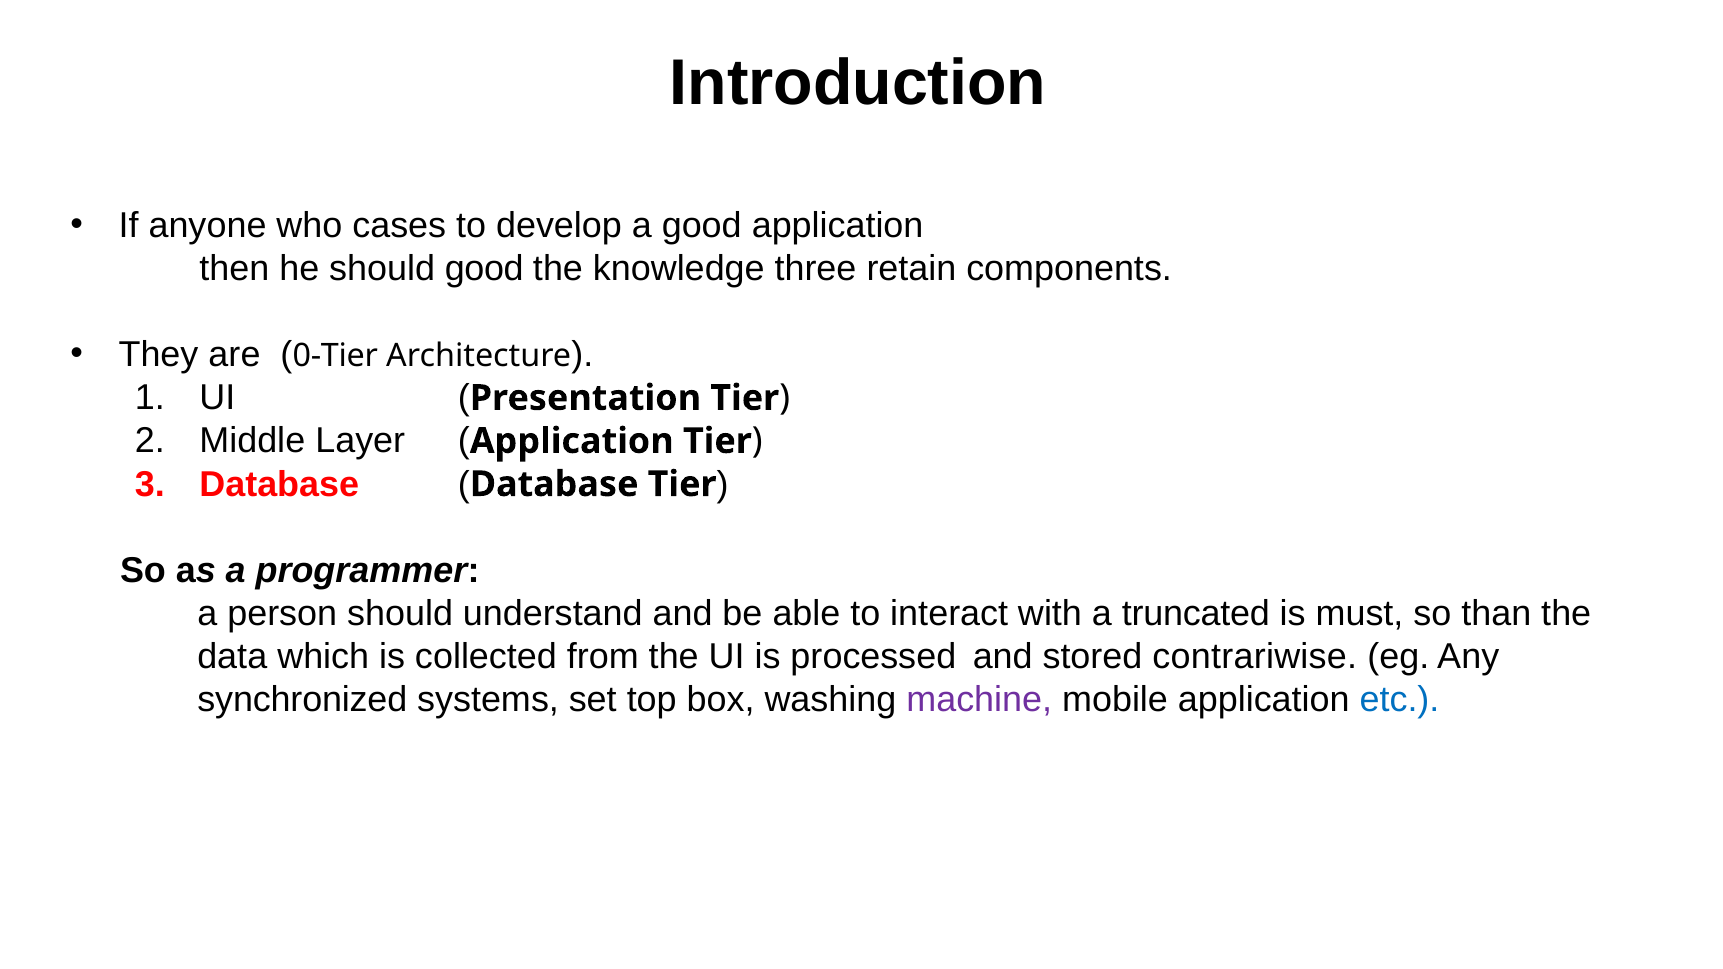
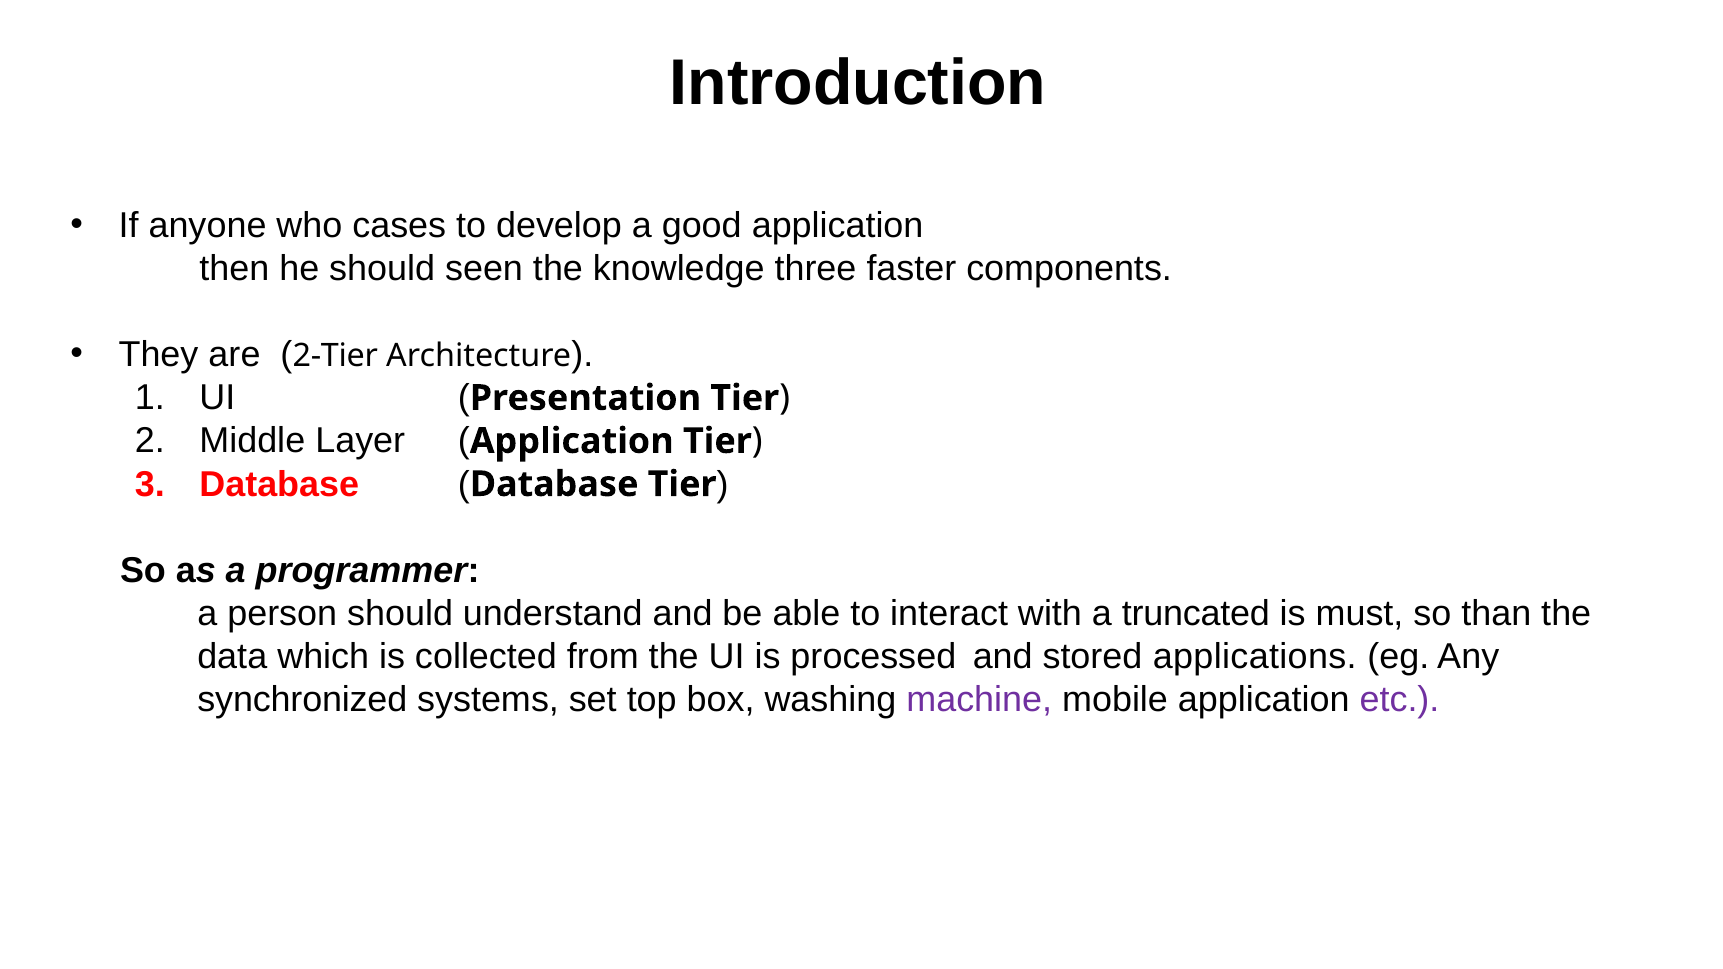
should good: good -> seen (484, 269)
retain: retain -> faster (911, 269)
0-Tier: 0-Tier -> 2-Tier (335, 356)
contrariwise: contrariwise -> applications (1255, 657)
etc colour: blue -> purple (1399, 700)
